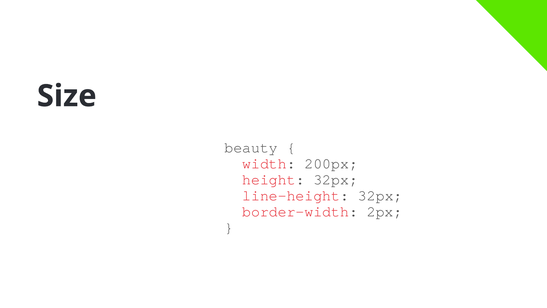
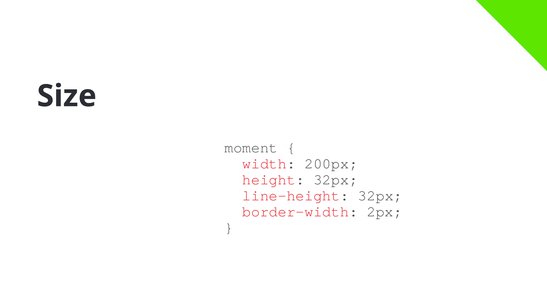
beauty: beauty -> moment (251, 147)
